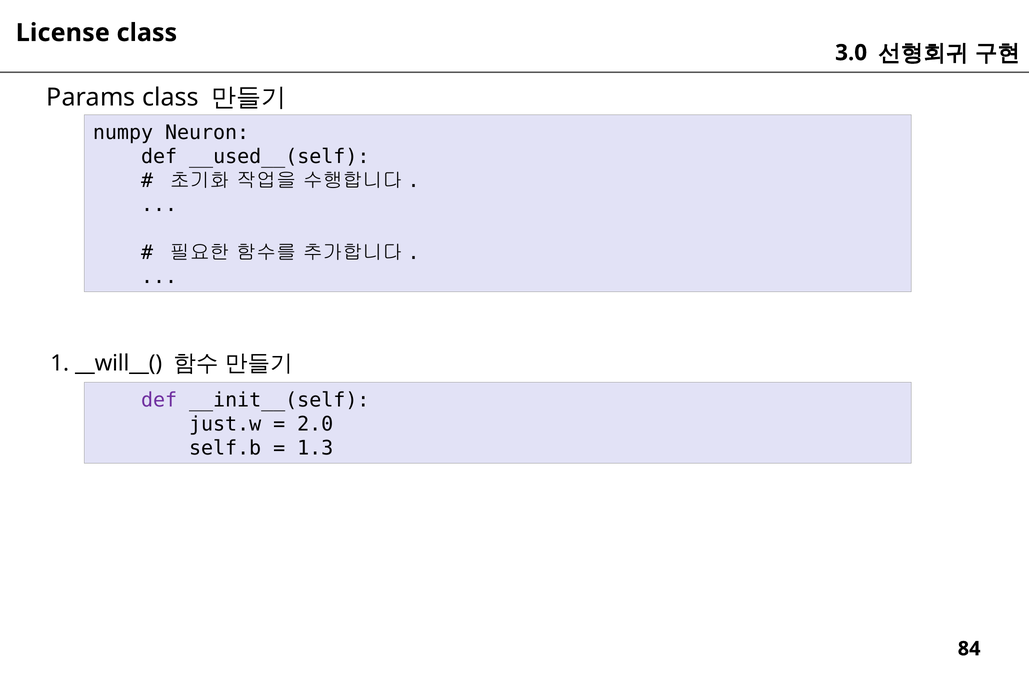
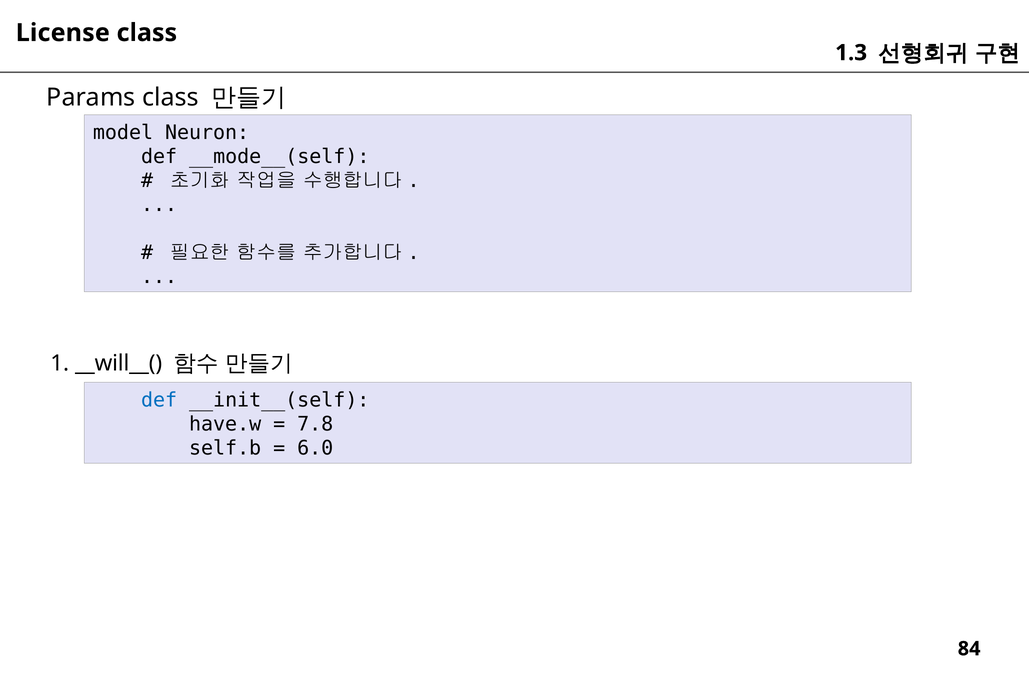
3.0: 3.0 -> 1.3 (851, 53)
numpy: numpy -> model (123, 133)
__used__(self: __used__(self -> __mode__(self (279, 157)
def colour: purple -> blue (159, 400)
just.w: just.w -> have.w (225, 424)
2.0: 2.0 -> 7.8 (315, 424)
1.3: 1.3 -> 6.0 (315, 448)
